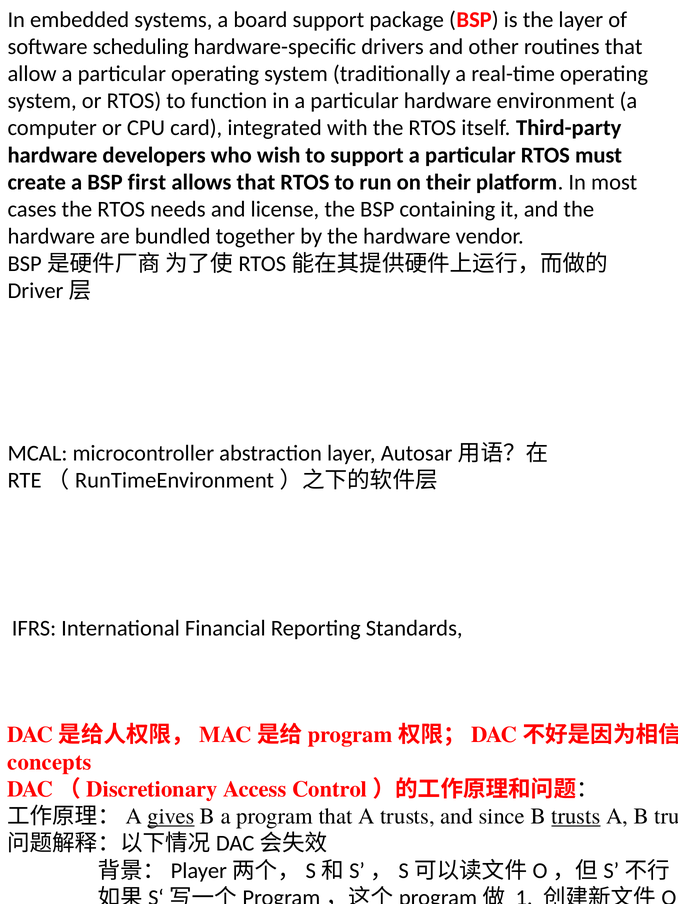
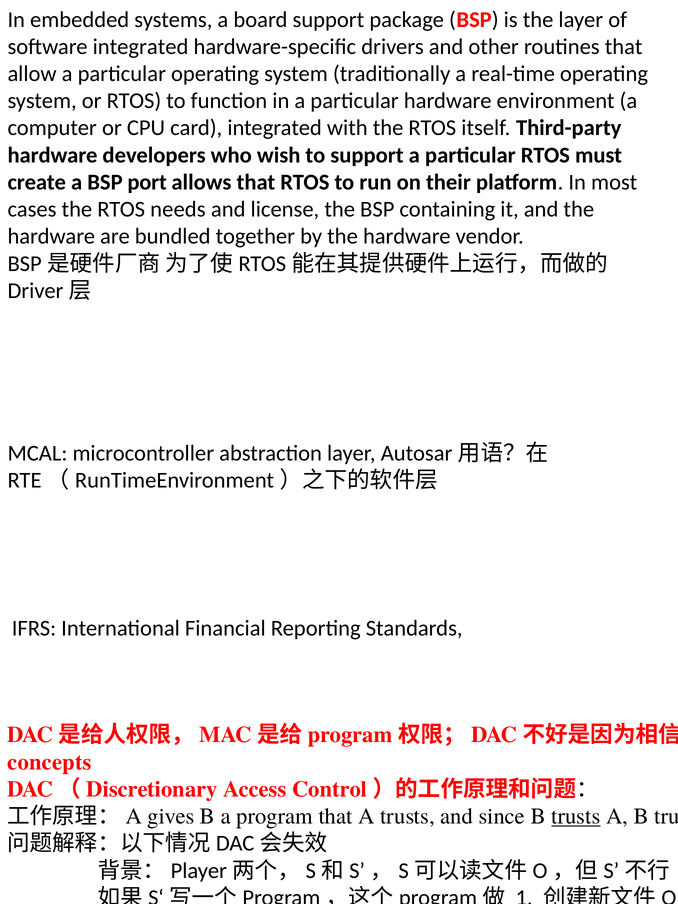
software scheduling: scheduling -> integrated (141, 47)
first: first -> port (147, 182)
gives underline: present -> none (171, 816)
